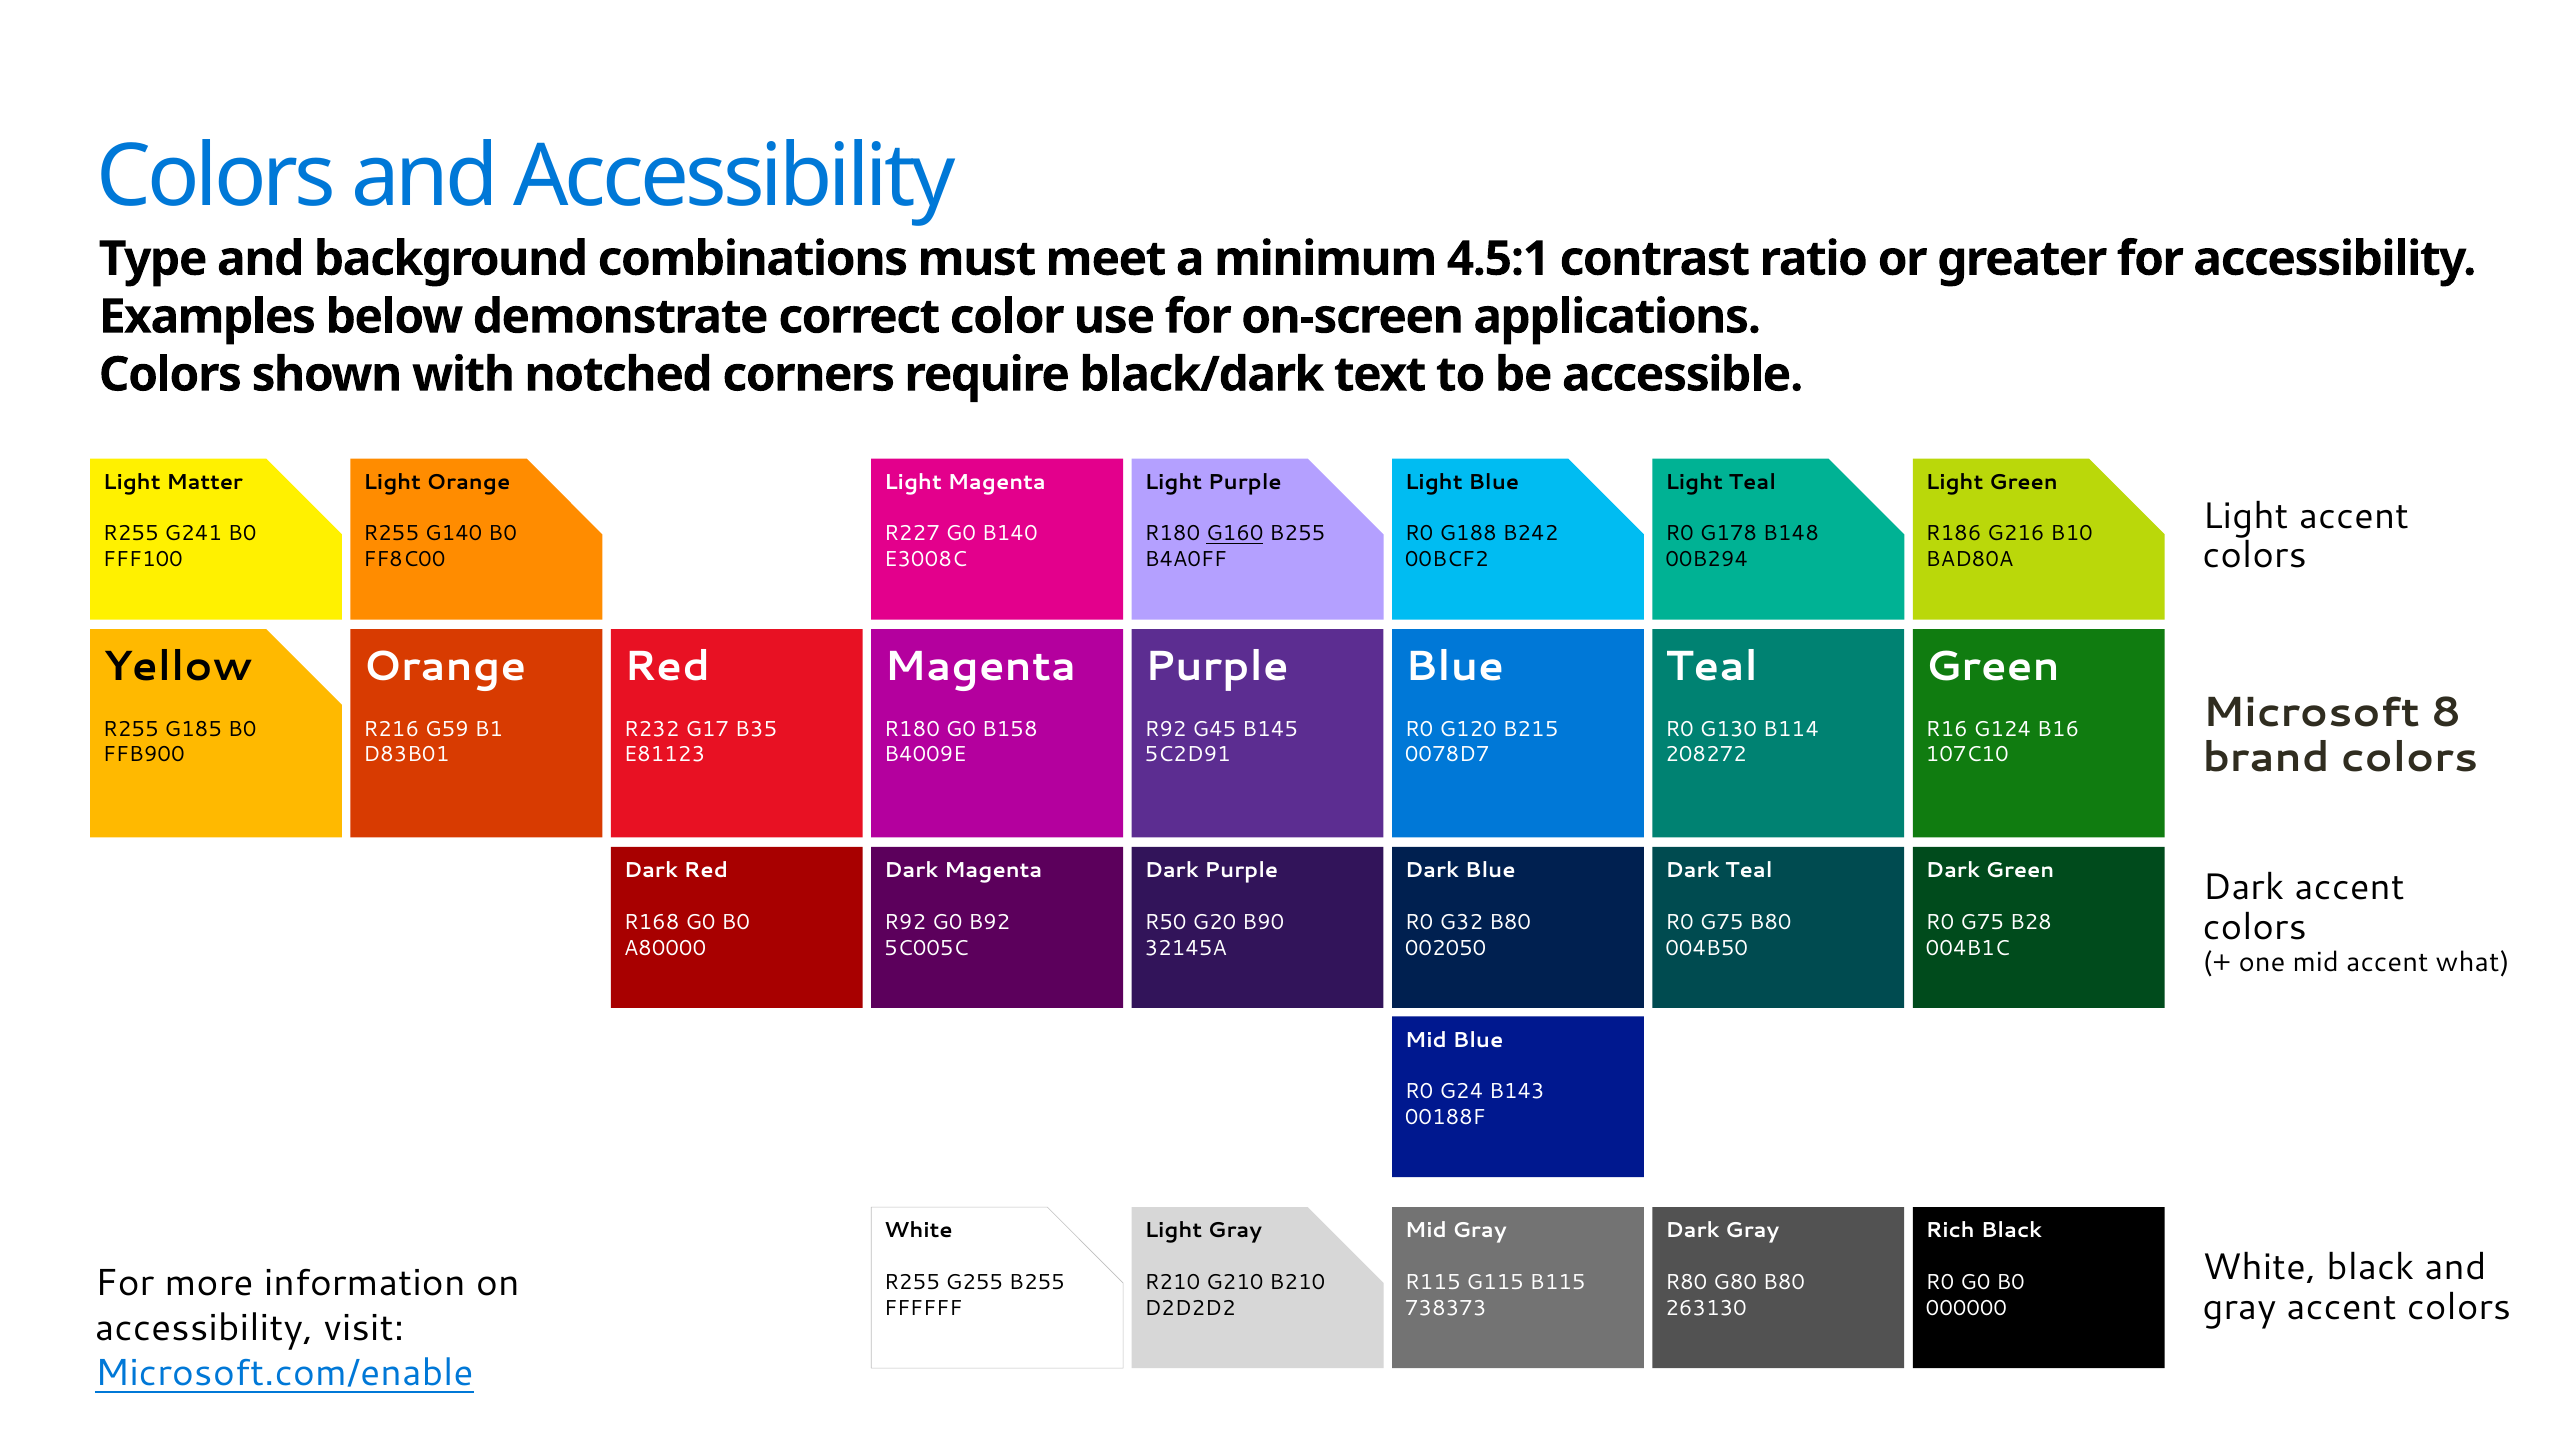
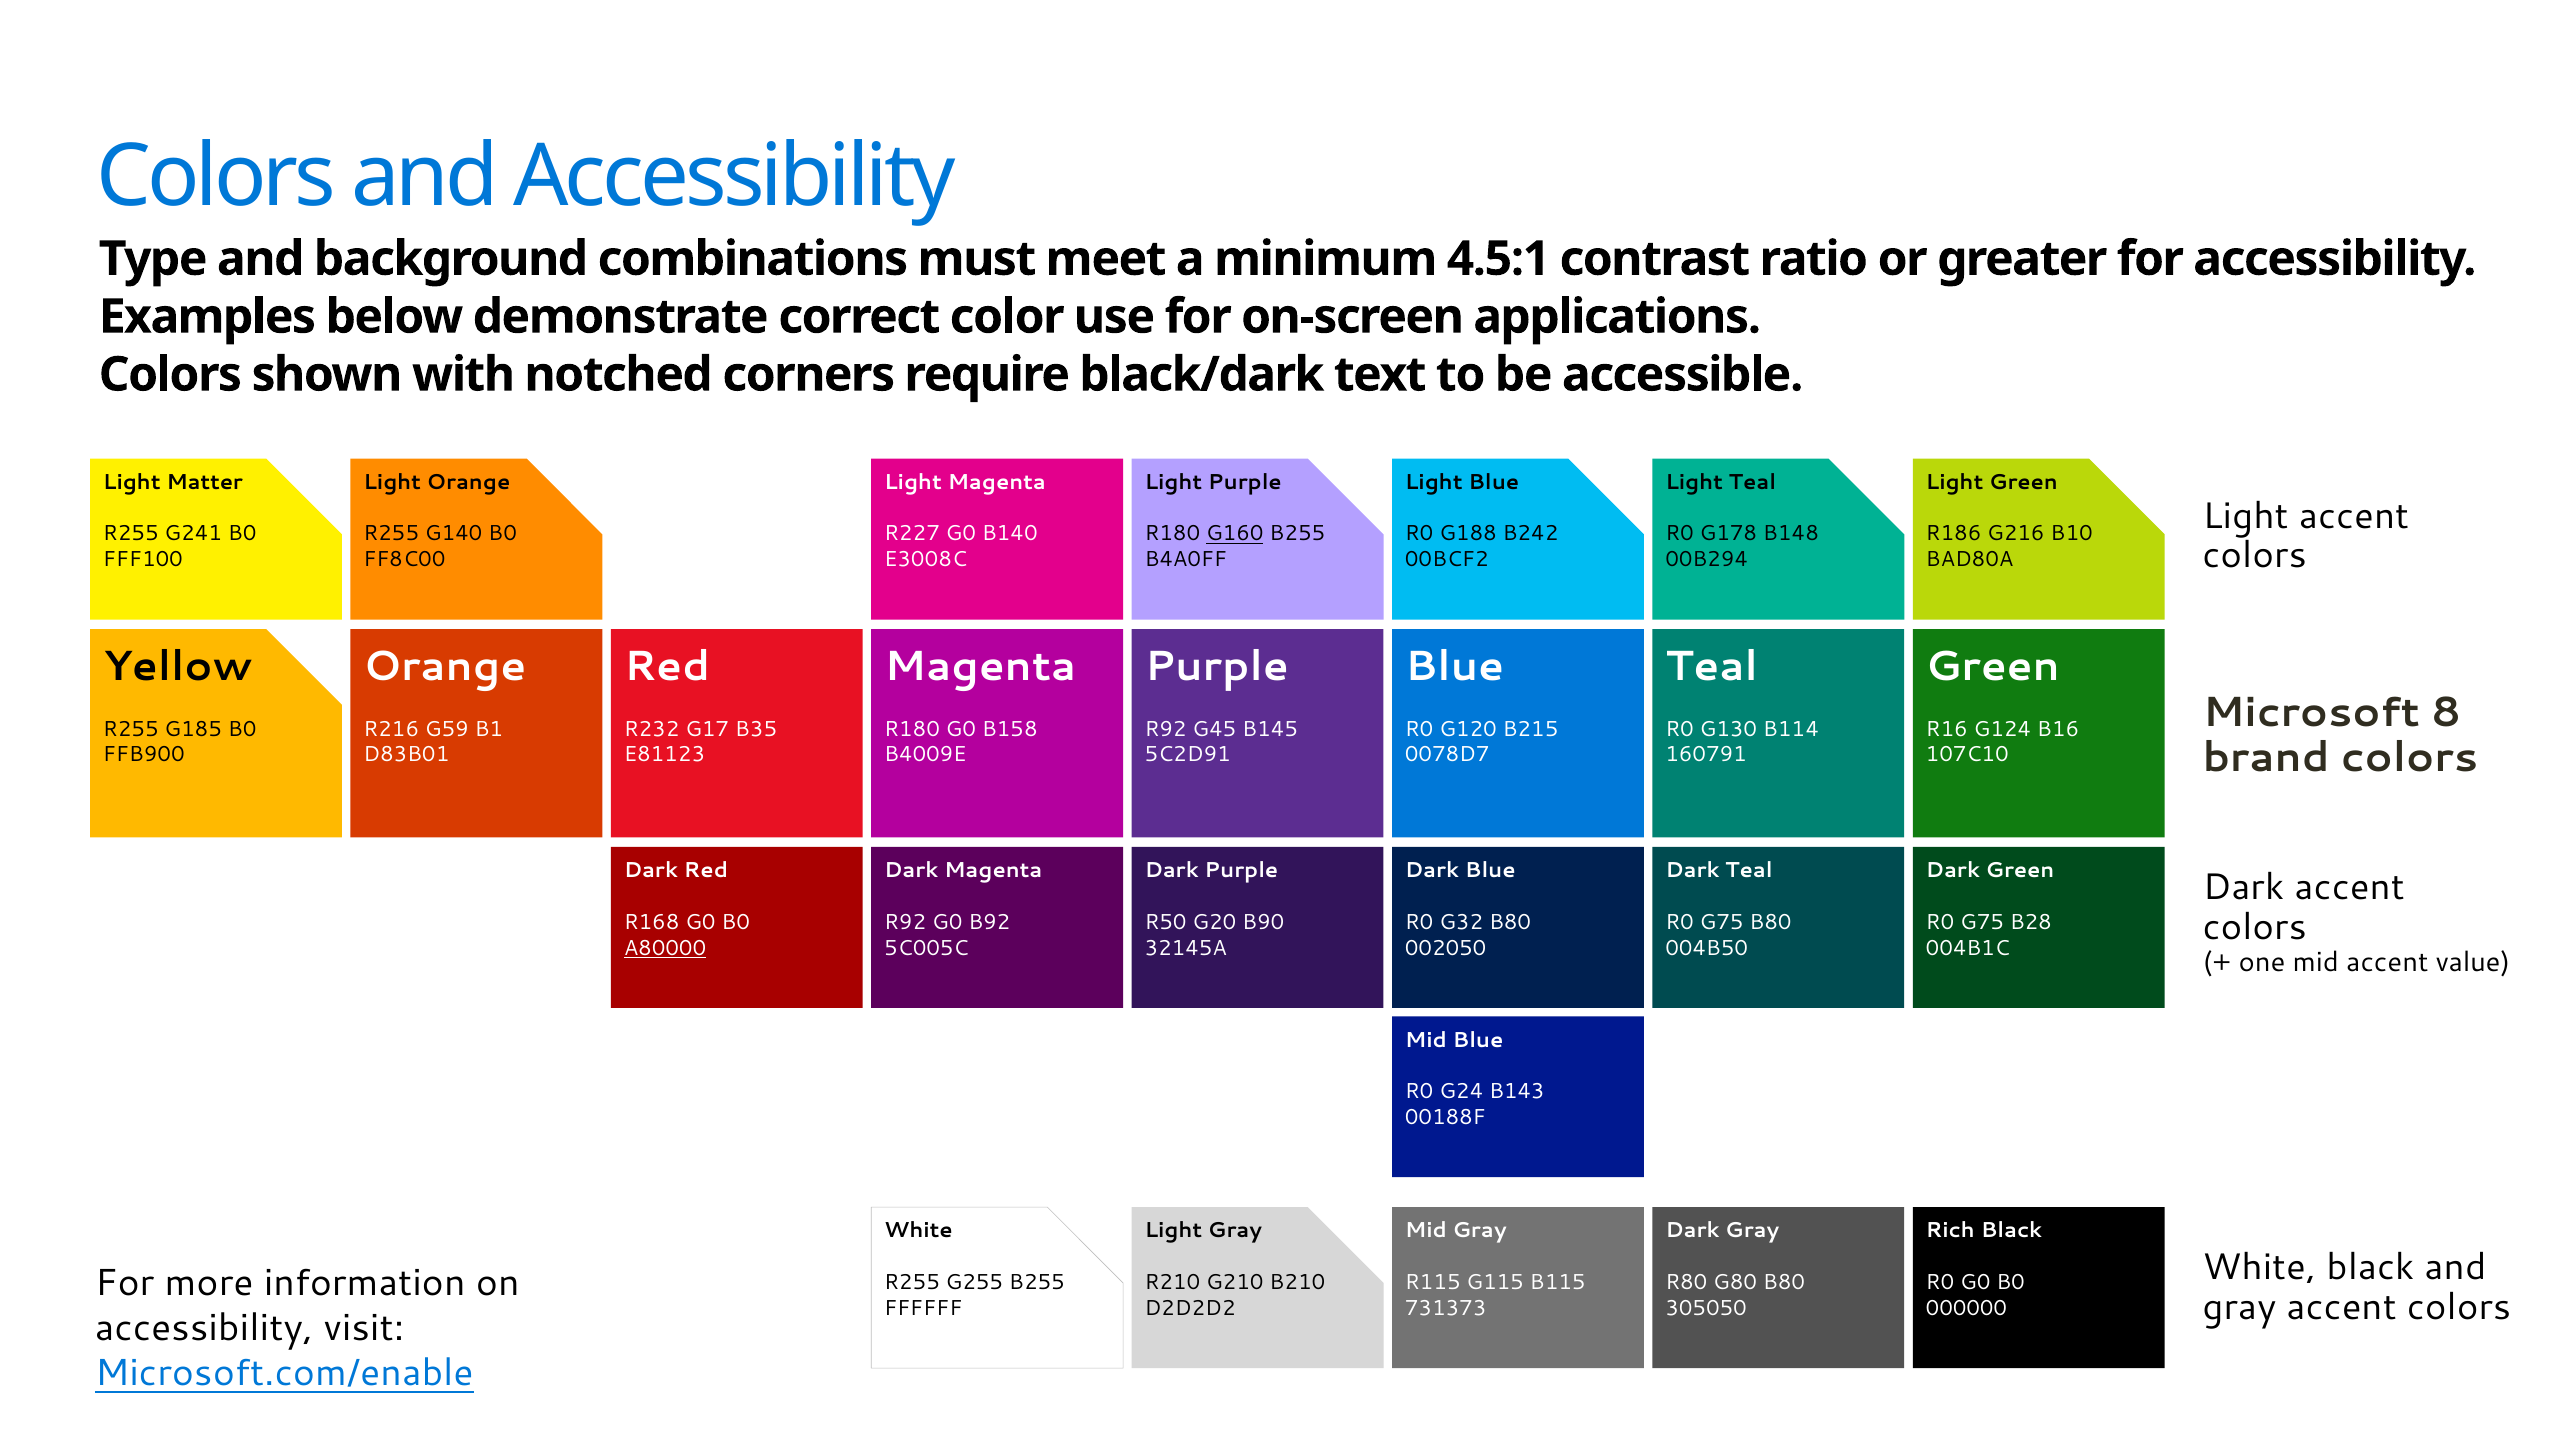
208272: 208272 -> 160791 (1706, 755)
A80000 underline: none -> present (665, 948)
what: what -> value (2473, 962)
738373: 738373 -> 731373 (1446, 1308)
263130: 263130 -> 305050 (1706, 1308)
